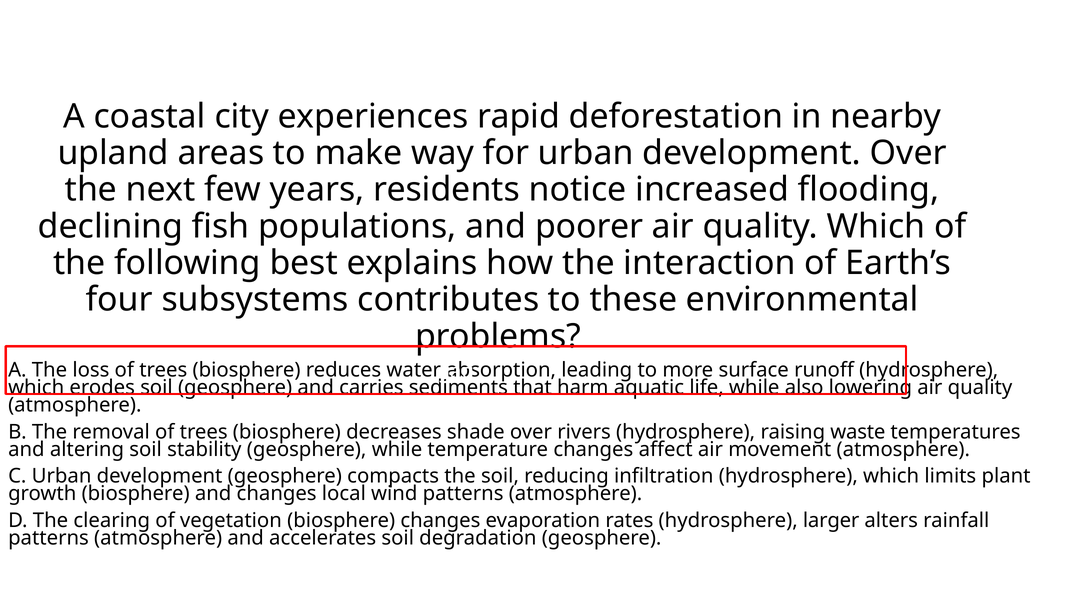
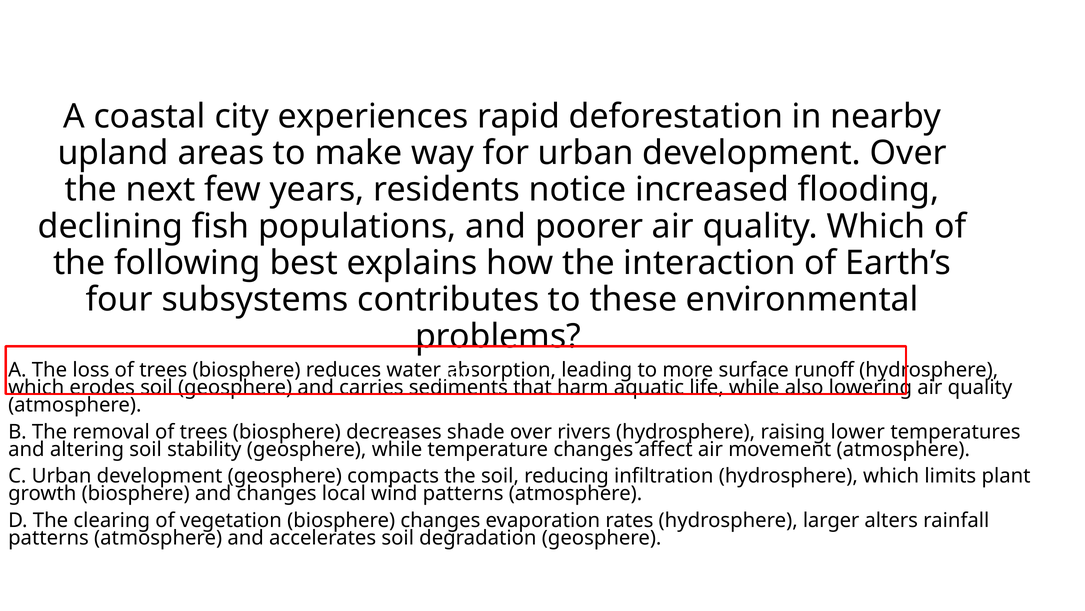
waste: waste -> lower (858, 431)
